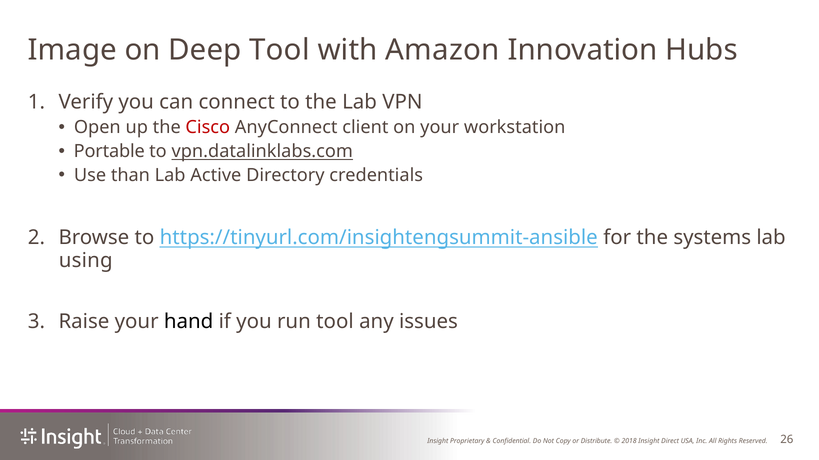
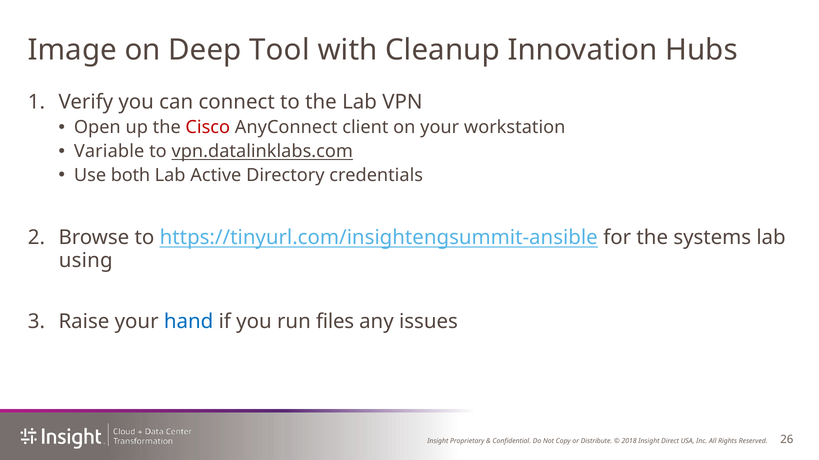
Amazon: Amazon -> Cleanup (443, 50)
Portable: Portable -> Variable (109, 151)
than: than -> both (130, 175)
hand colour: black -> blue (189, 322)
run tool: tool -> files (335, 322)
